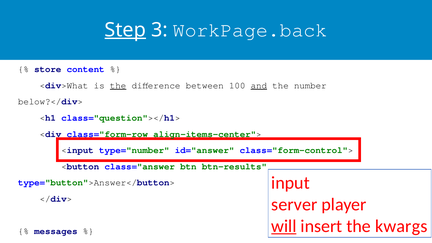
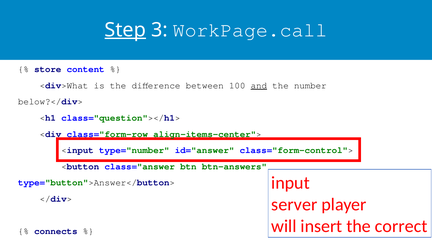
WorkPage.back: WorkPage.back -> WorkPage.call (250, 30)
the underline: present -> none (118, 85)
btn-results: btn-results -> btn-answers (234, 166)
will underline: present -> none (284, 226)
kwargs: kwargs -> correct (401, 226)
messages: messages -> connects (56, 231)
